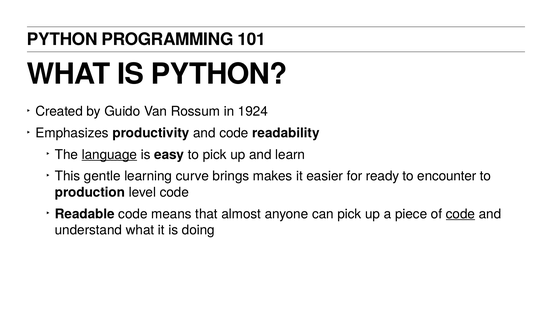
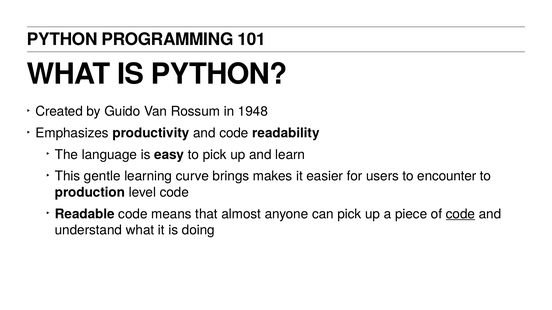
1924: 1924 -> 1948 (253, 111)
language underline: present -> none (109, 155)
ready: ready -> users (383, 176)
